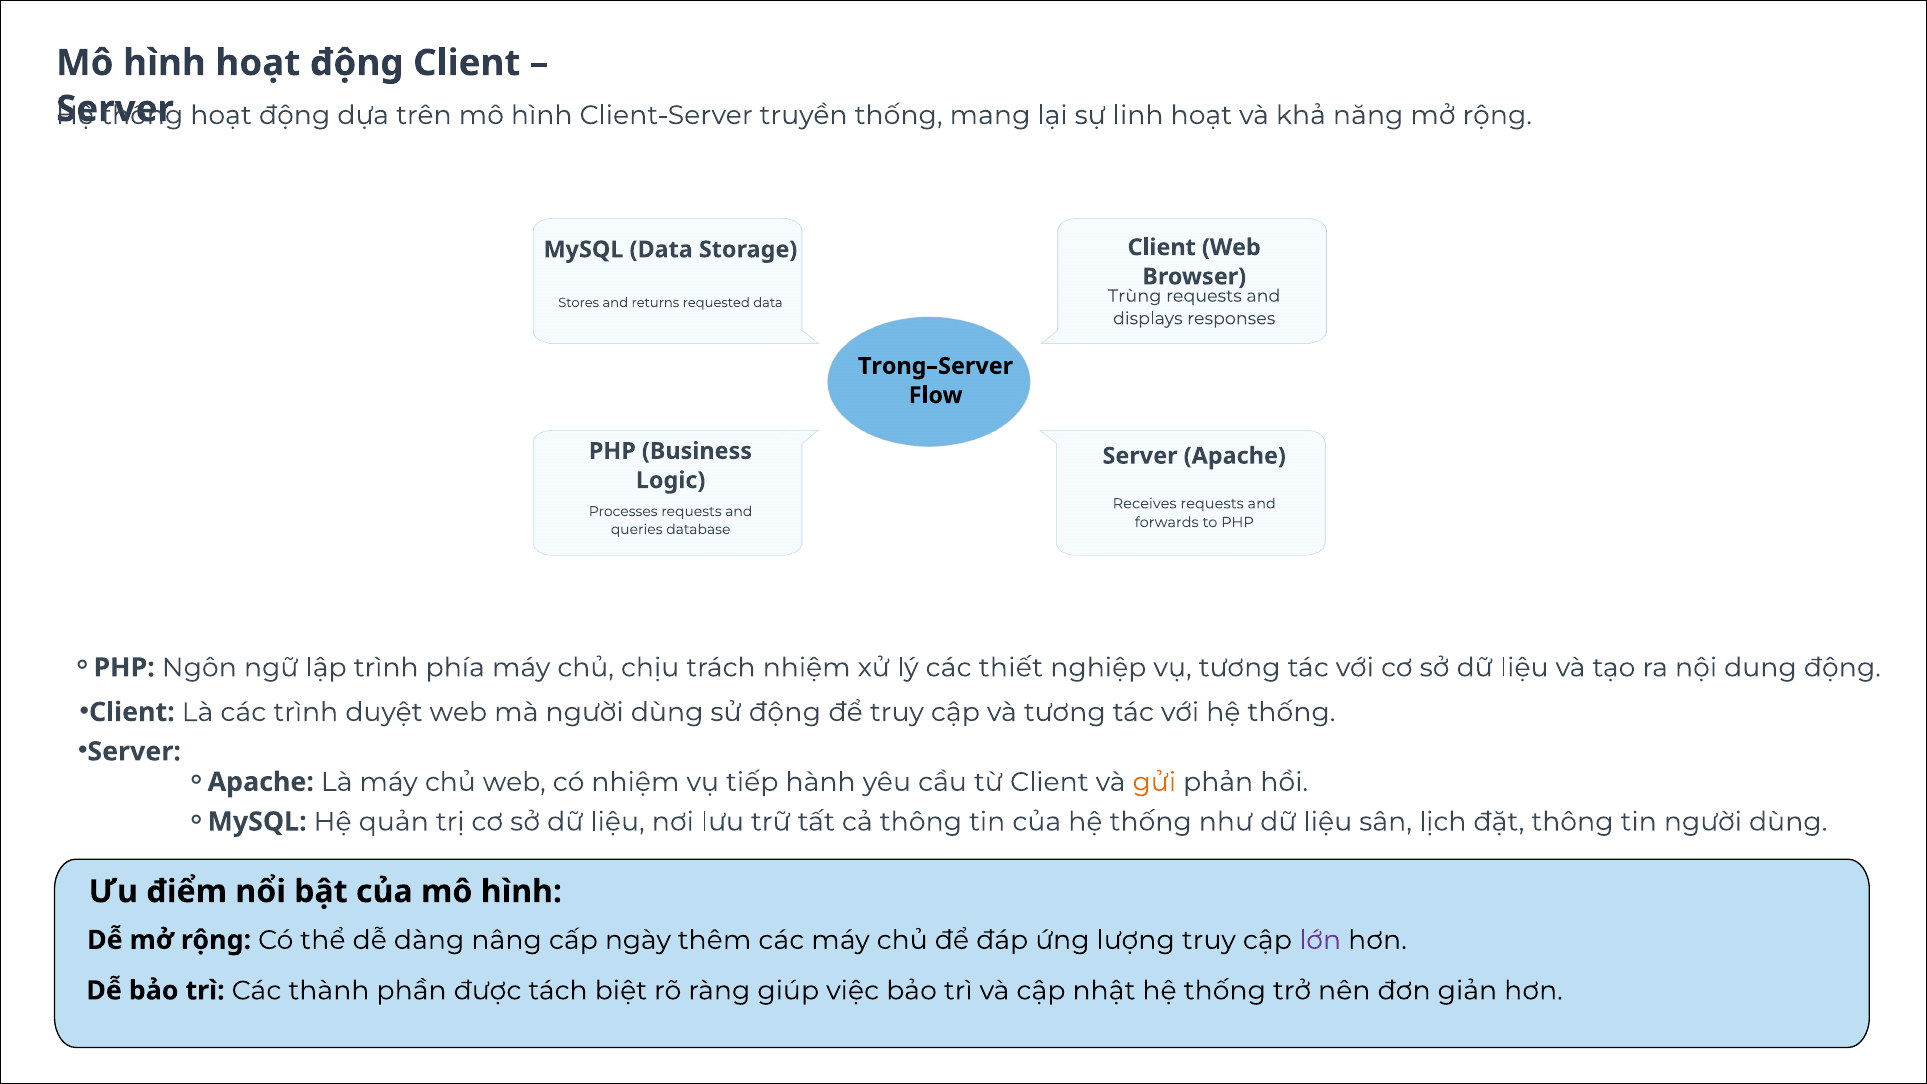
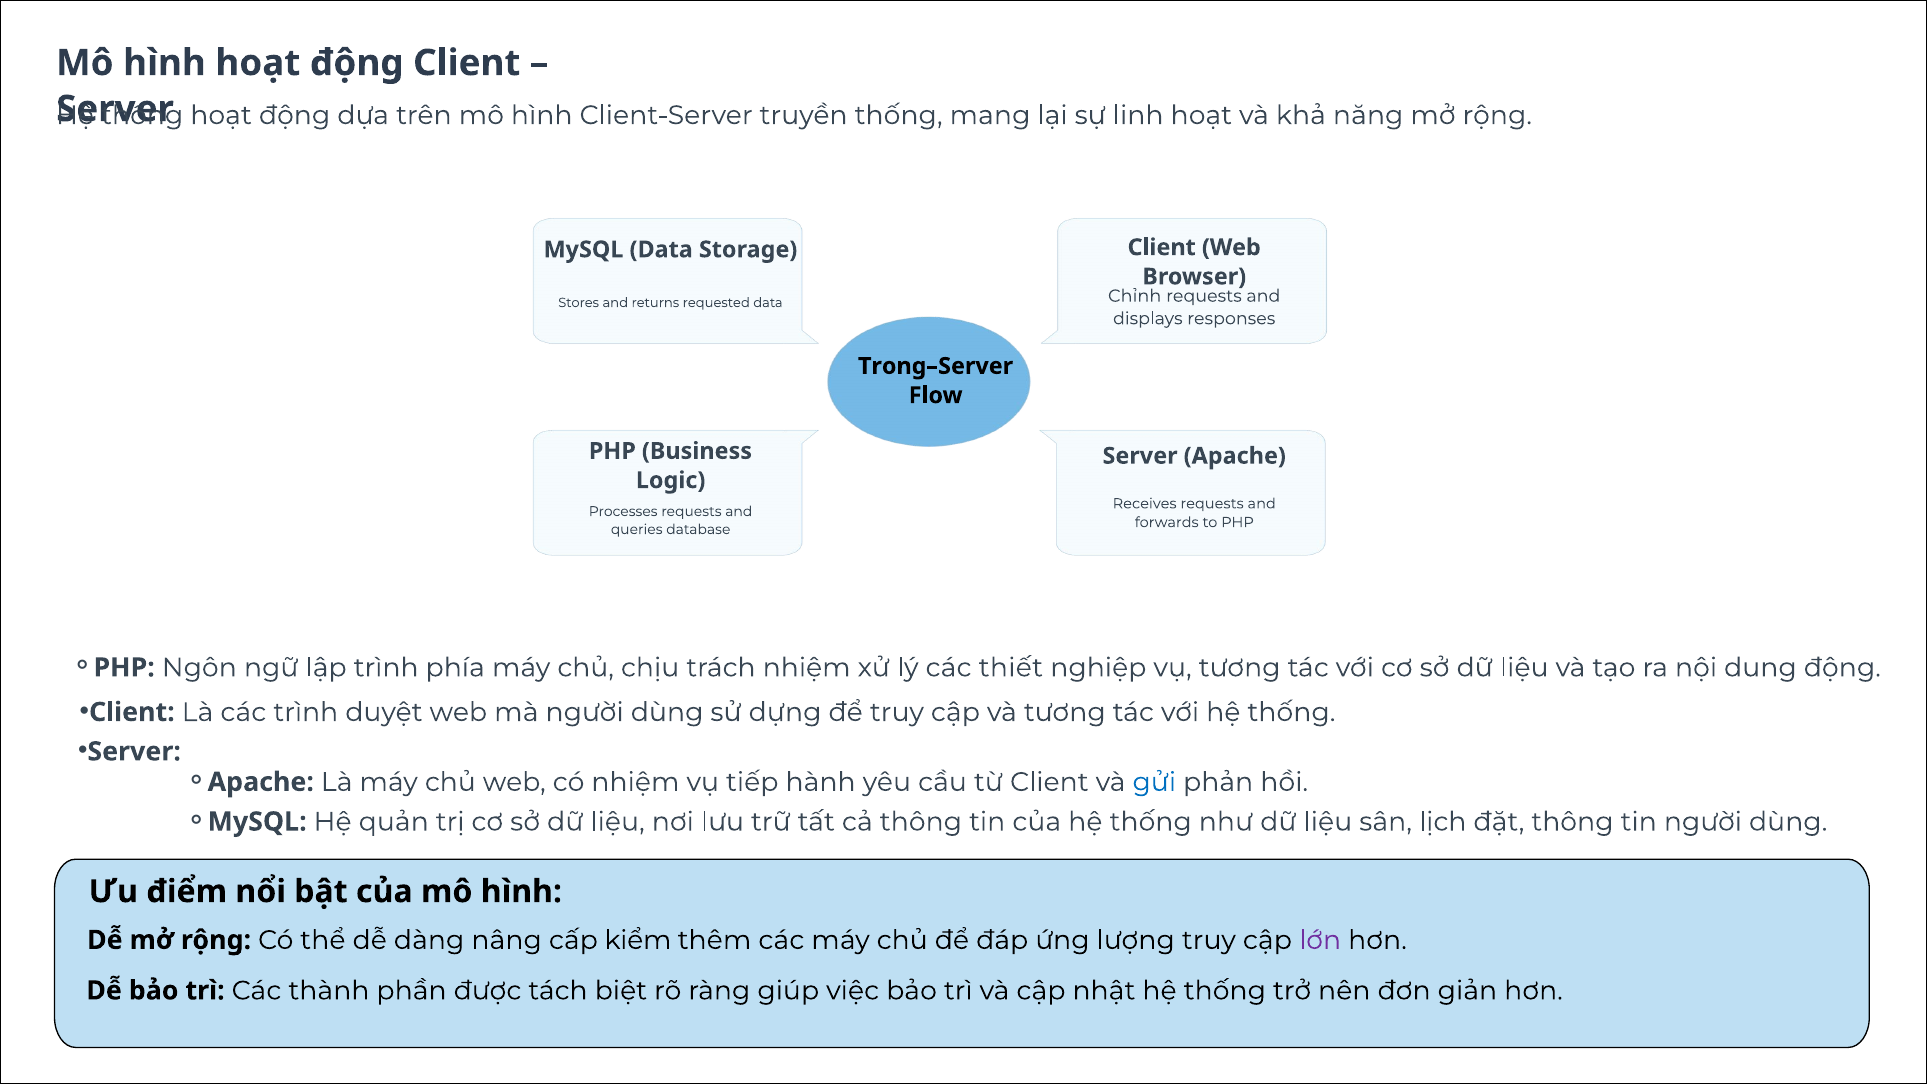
Trùng: Trùng -> Chỉnh (1135, 296)
sử động: động -> dựng (785, 712)
gửi colour: orange -> blue (1154, 782)
ngày: ngày -> kiểm (638, 940)
